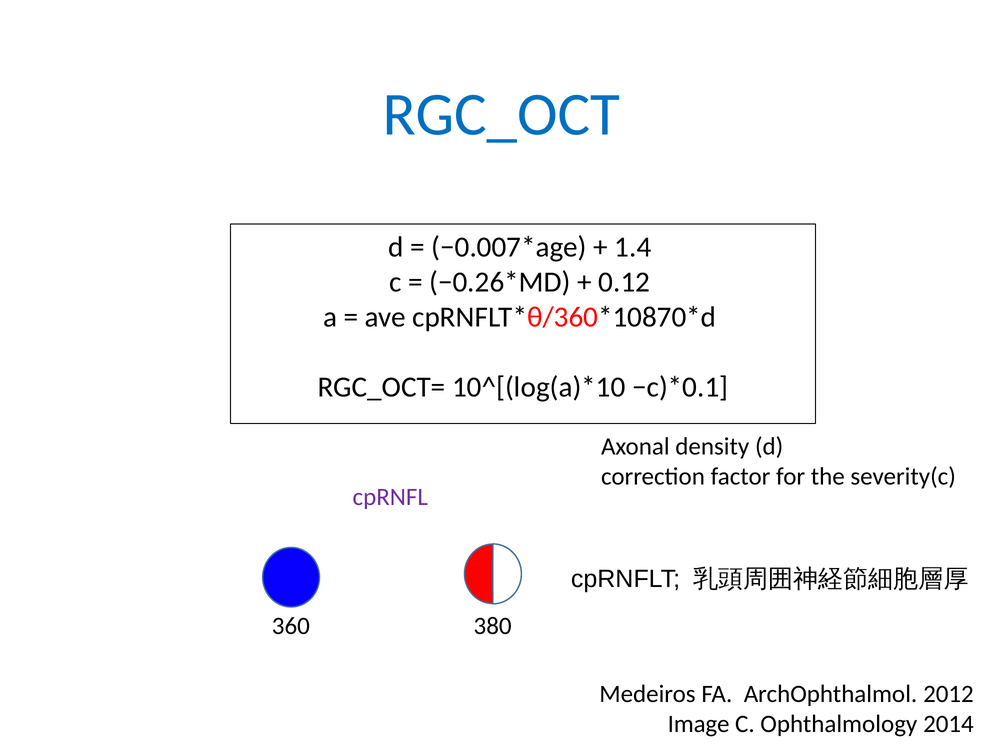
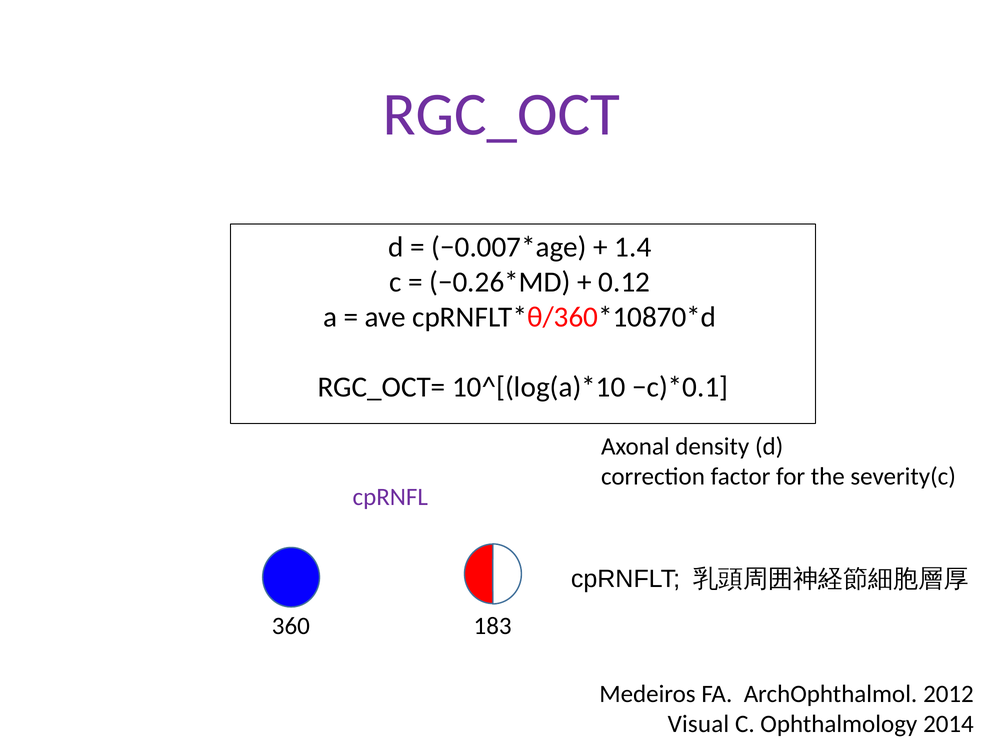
RGC_OCT colour: blue -> purple (501, 115)
380: 380 -> 183 (493, 627)
Image: Image -> Visual (698, 725)
